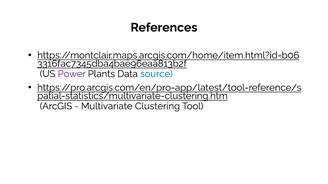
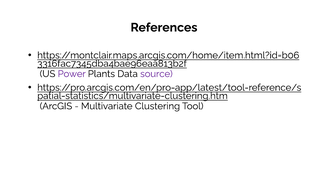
source colour: blue -> purple (156, 74)
